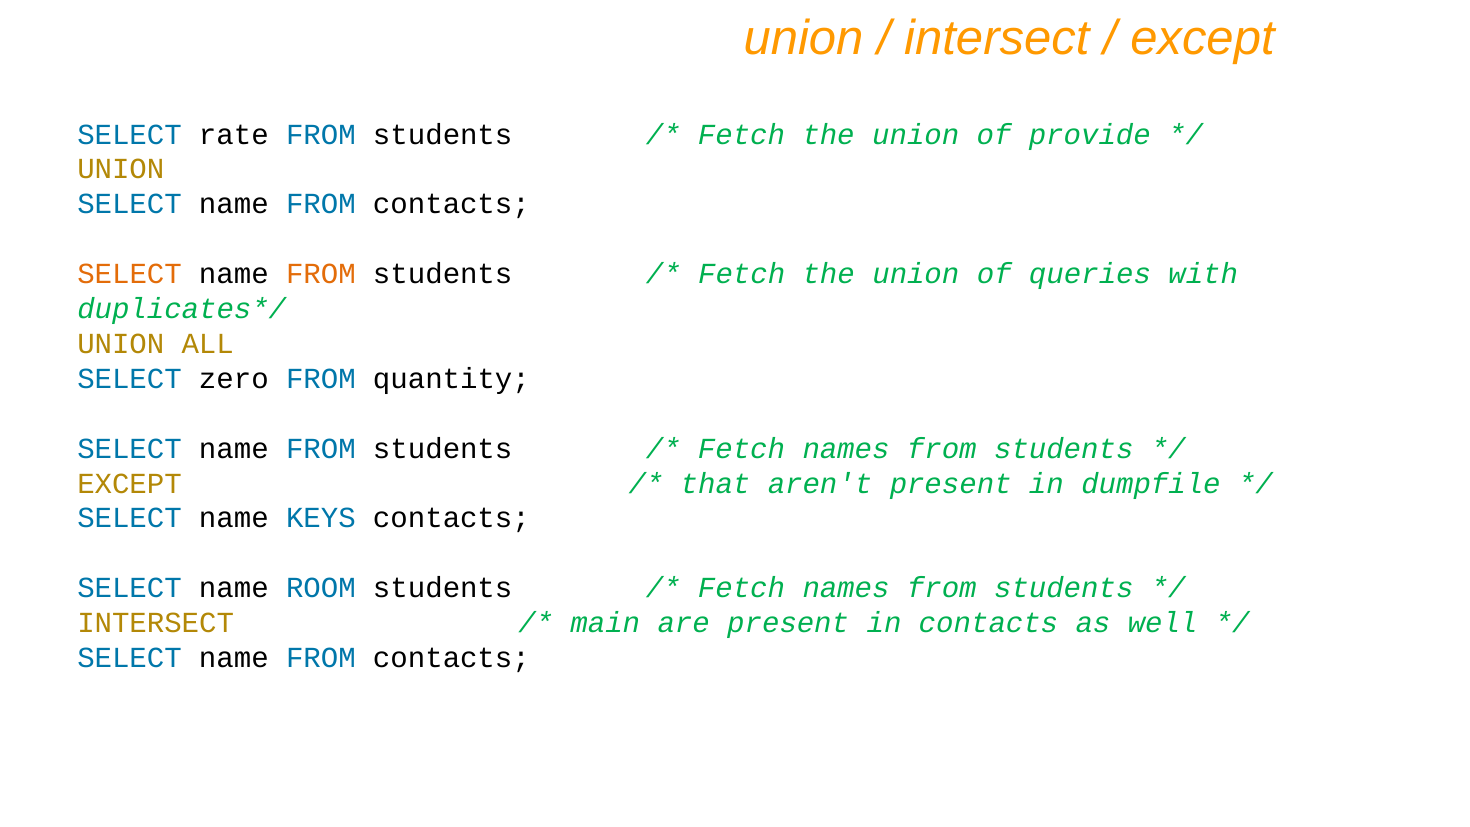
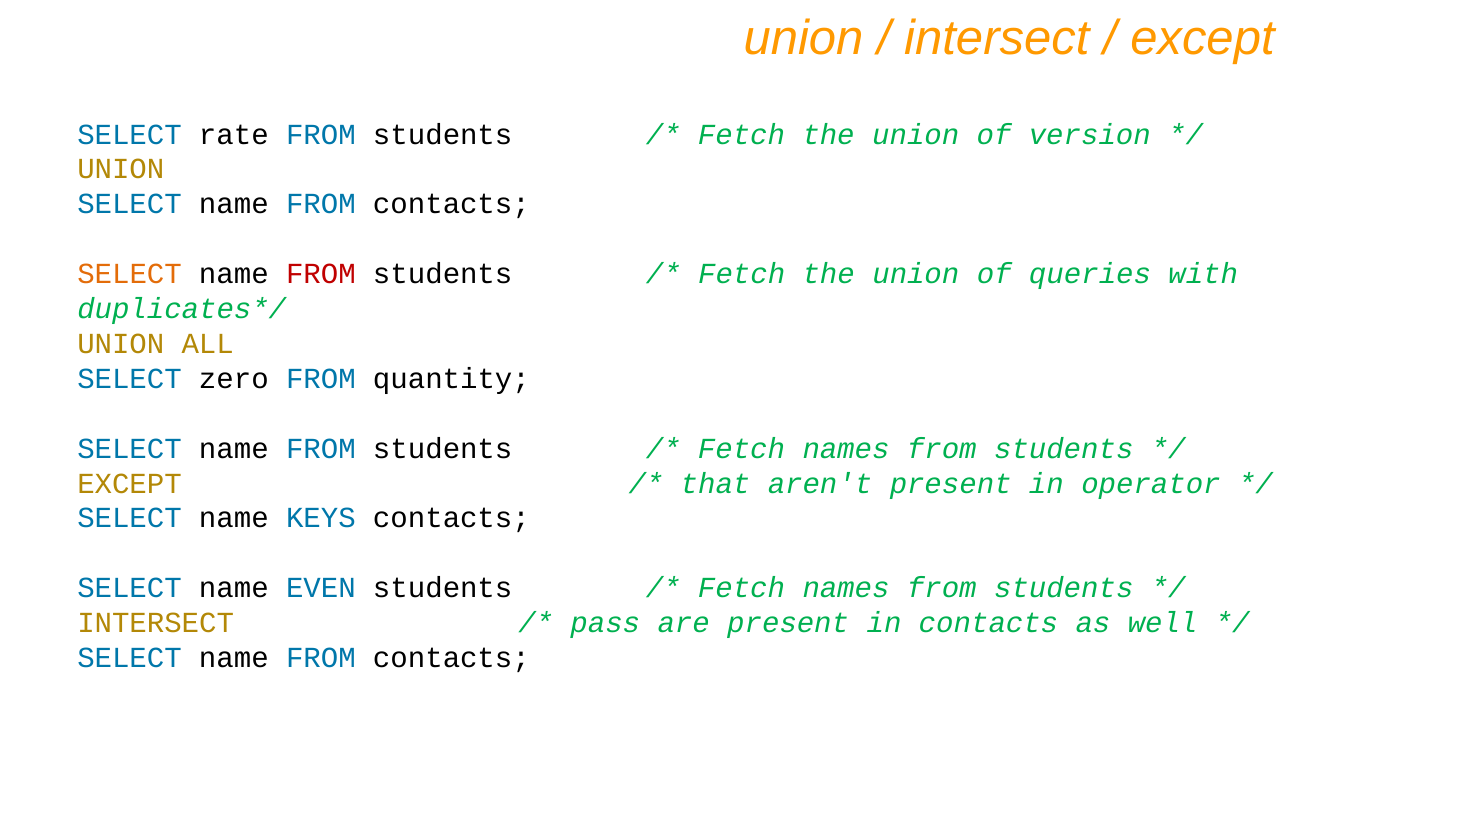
provide: provide -> version (1090, 134)
FROM colour: orange -> red (321, 274)
dumpfile: dumpfile -> operator (1151, 483)
ROOM: ROOM -> EVEN (321, 588)
main: main -> pass (605, 623)
